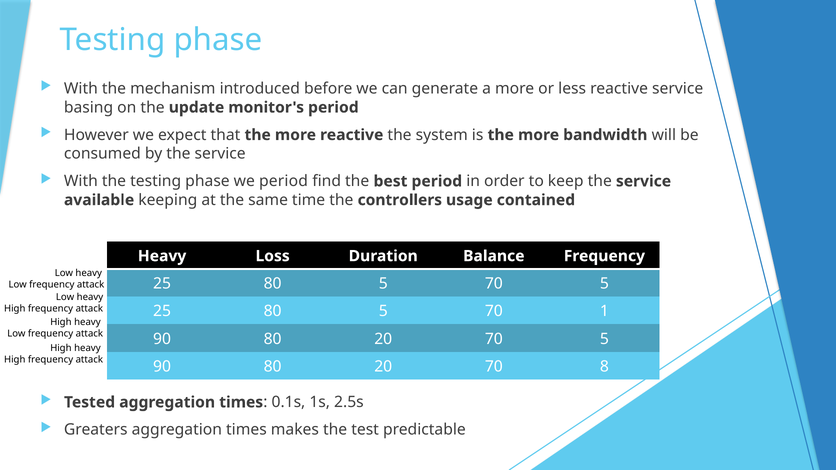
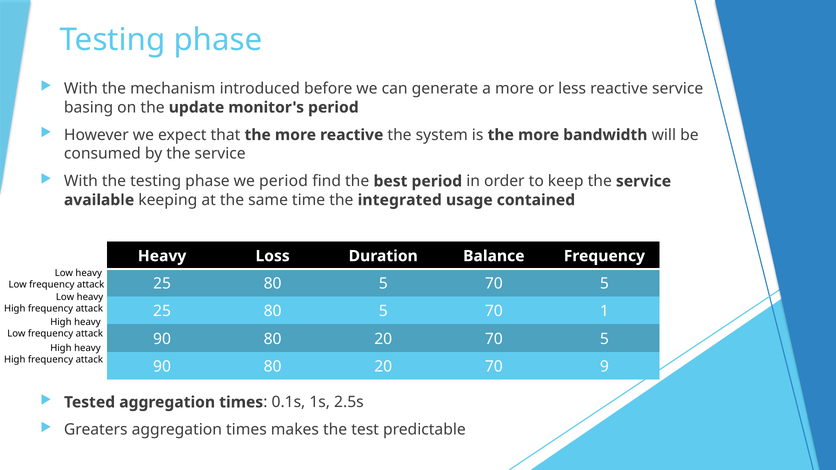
controllers: controllers -> integrated (400, 200)
8: 8 -> 9 (604, 367)
